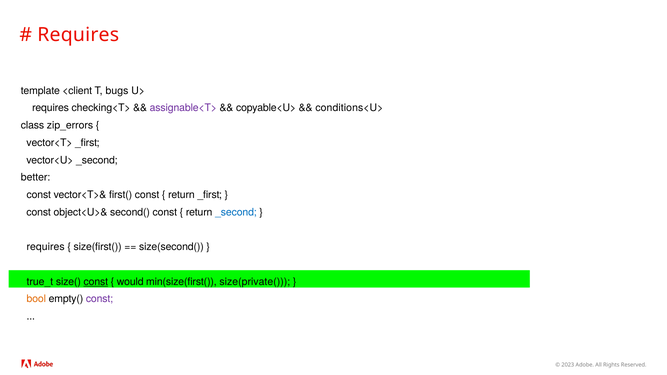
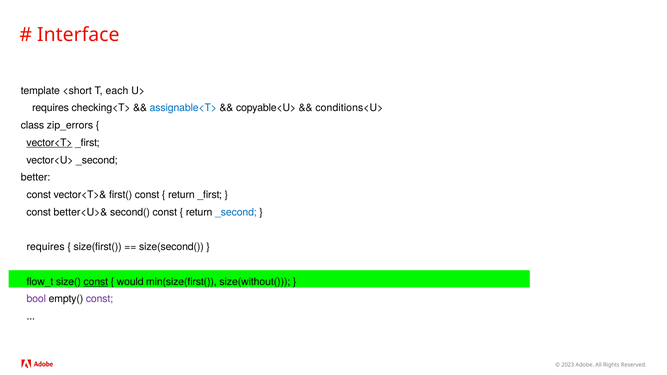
Requires: Requires -> Interface (78, 35)
<client: <client -> <short (77, 91)
bugs: bugs -> each (117, 91)
assignable<T> colour: purple -> blue (183, 108)
vector<T> underline: none -> present (49, 143)
object<U>&: object<U>& -> better<U>& (80, 212)
true_t: true_t -> flow_t (40, 282)
size(private(: size(private( -> size(without( (255, 282)
bool colour: orange -> purple (36, 299)
